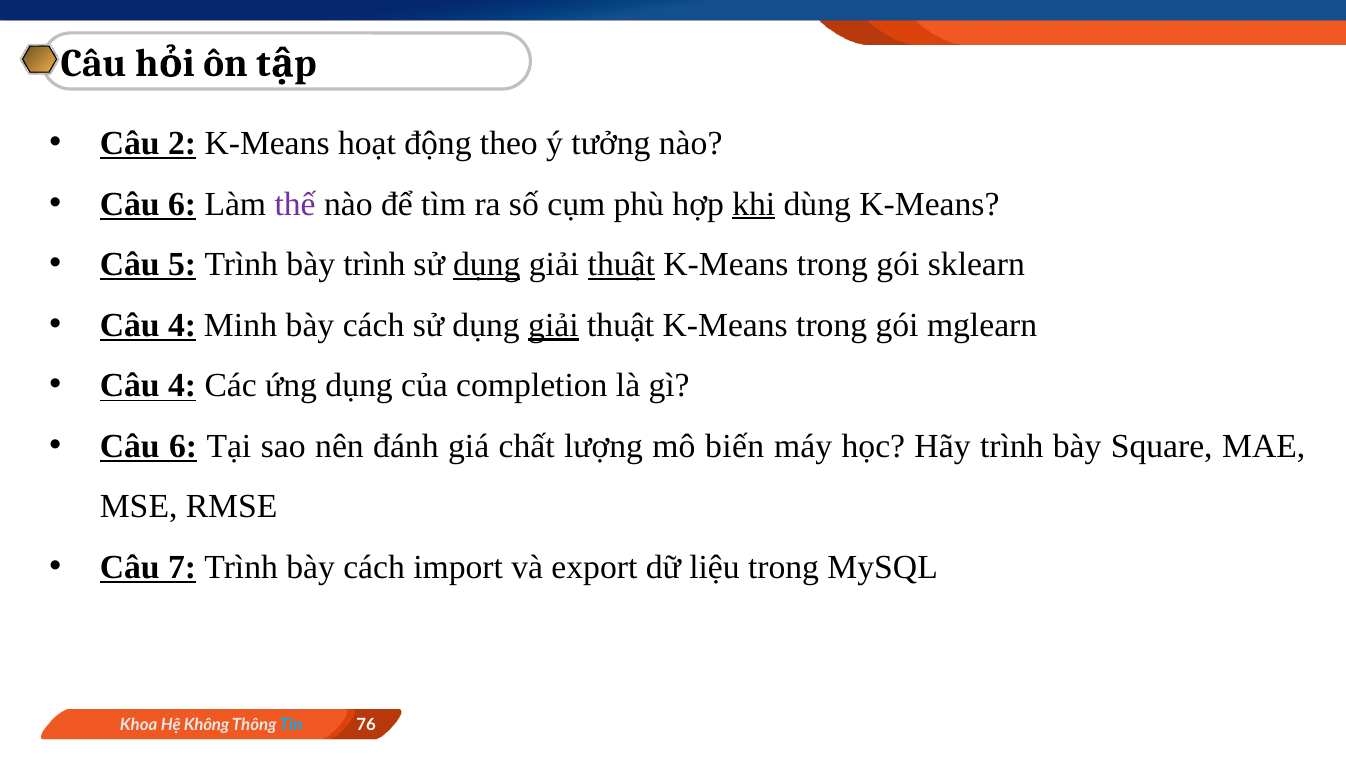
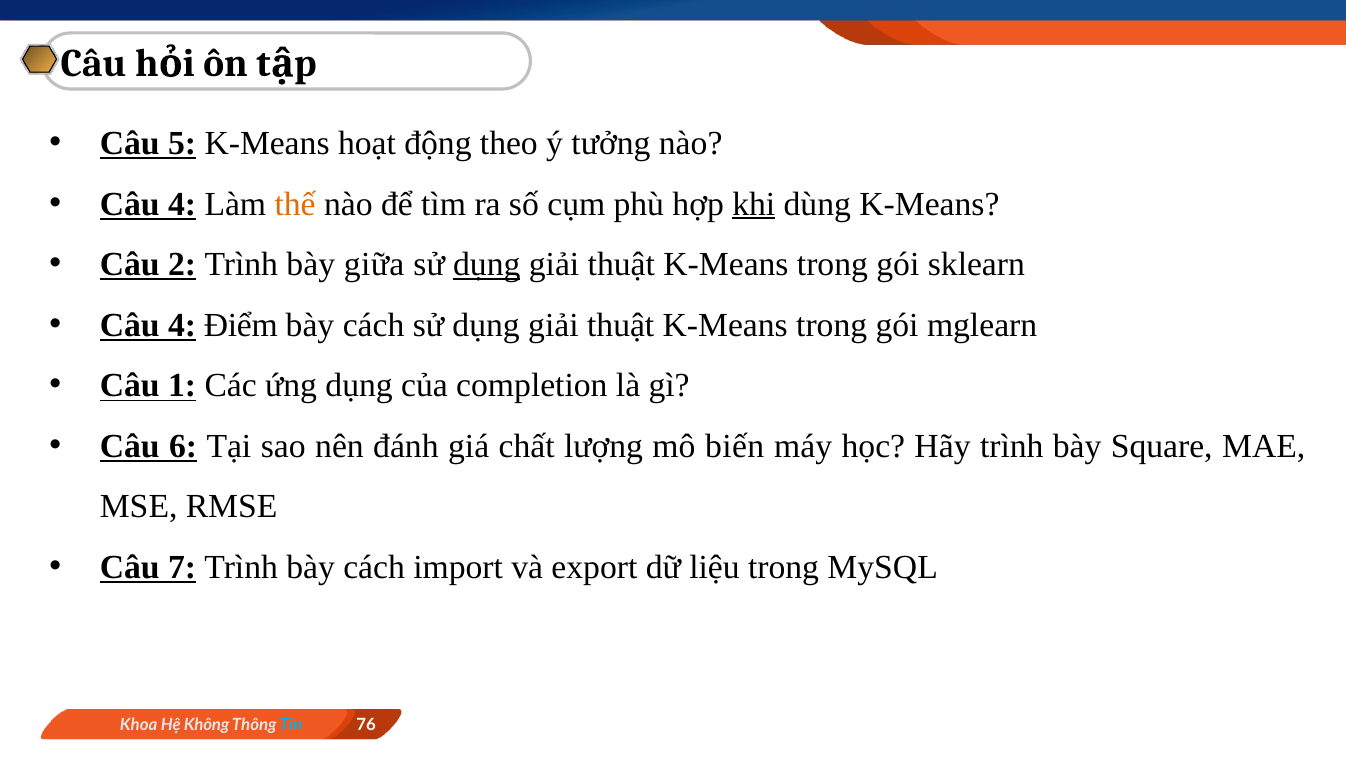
2: 2 -> 5 (182, 143)
6: 6 -> 4 (182, 204)
thế colour: purple -> orange (295, 204)
5: 5 -> 2 (182, 265)
bày trình: trình -> giữa (374, 265)
thuật underline: present -> none (621, 265)
Minh: Minh -> Điểm (241, 325)
giải underline: present -> none (553, 325)
4: 4 -> 1 (182, 386)
